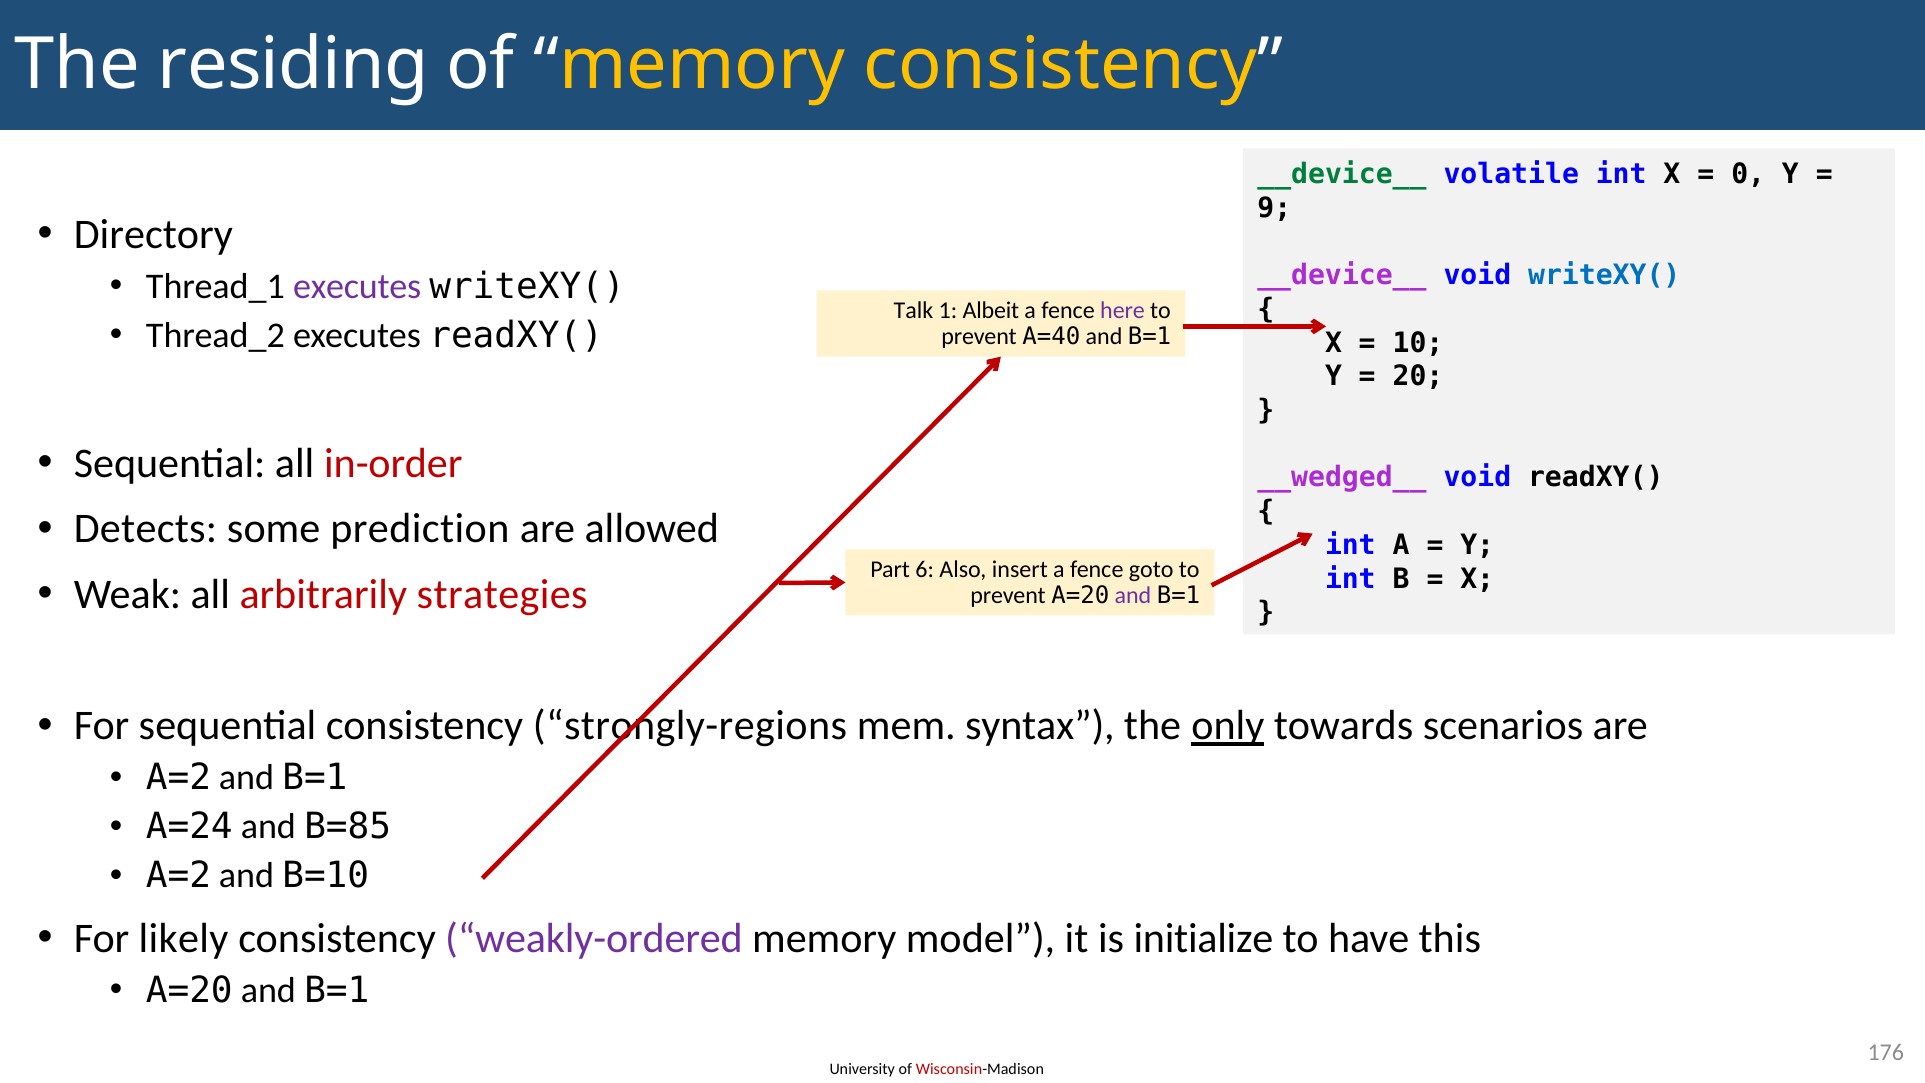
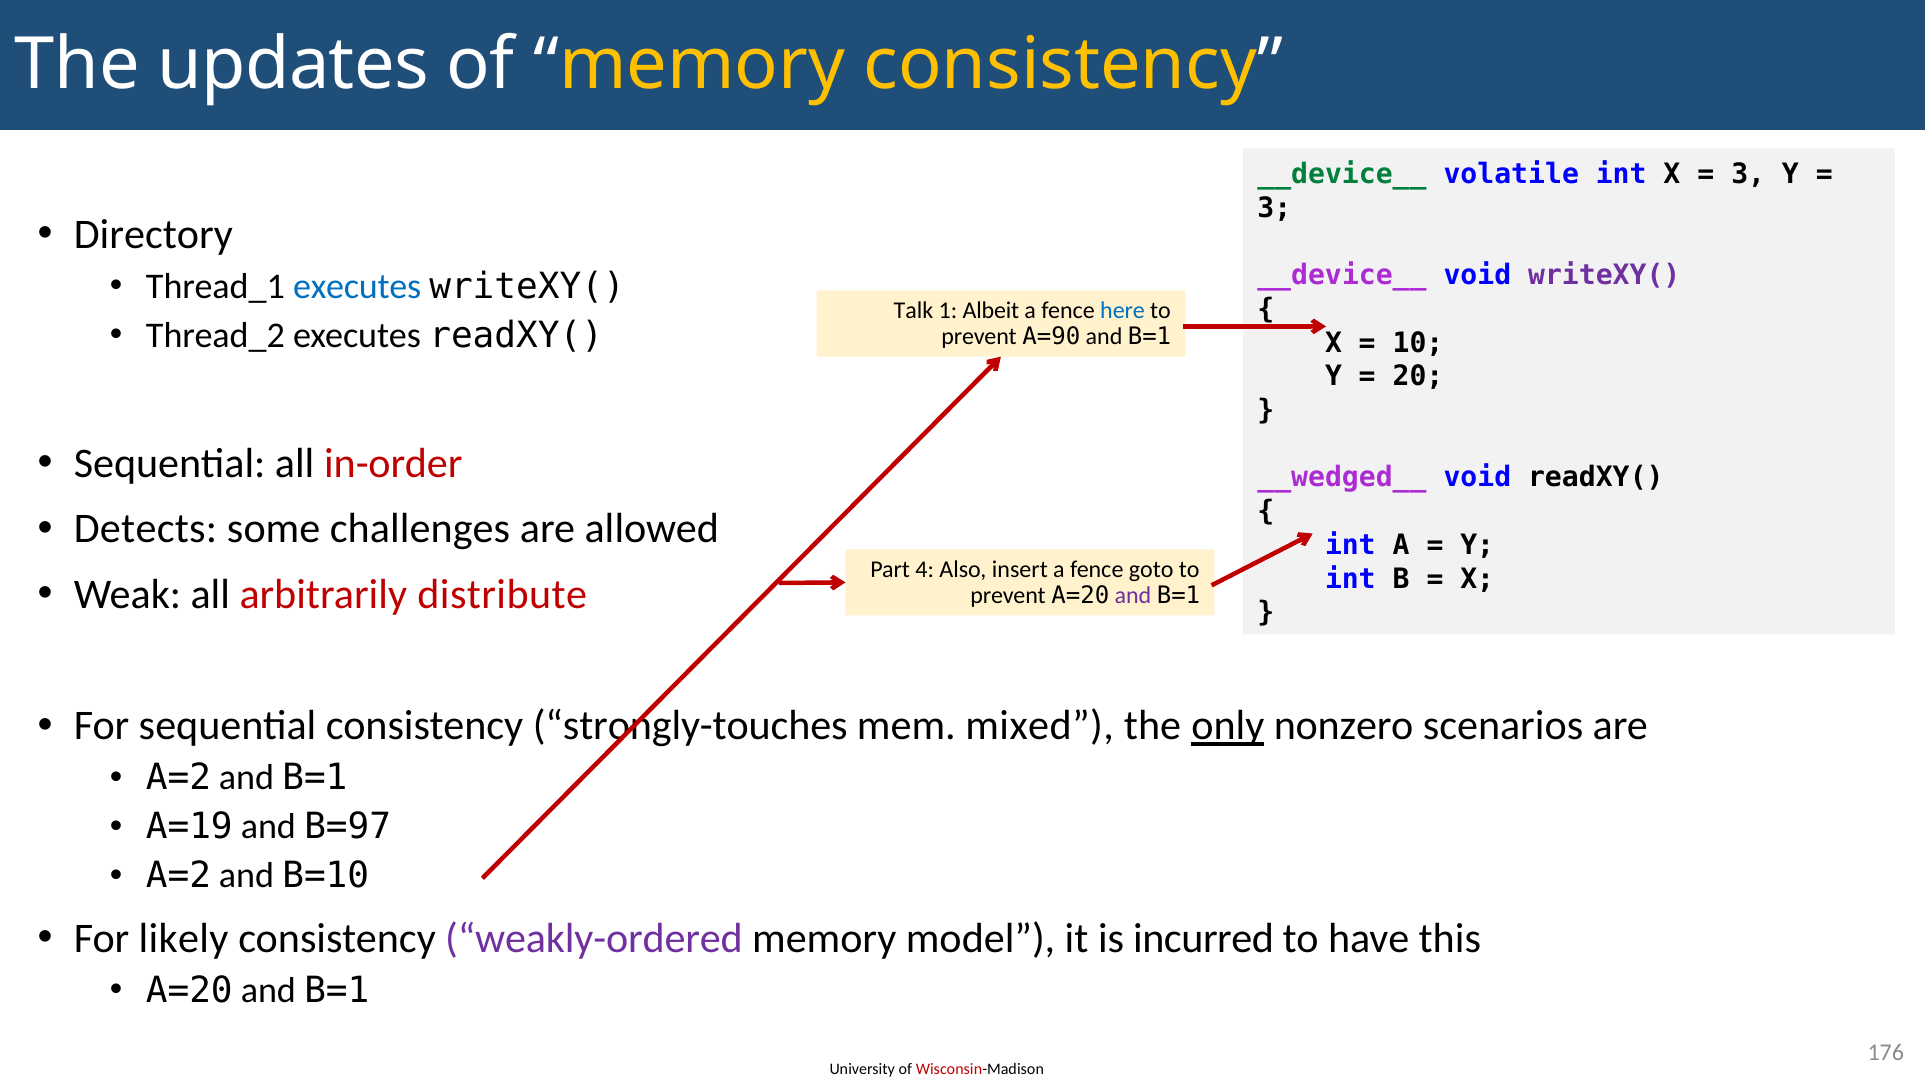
residing: residing -> updates (293, 65)
0: 0 -> 3 (1748, 174)
9: 9 -> 3 (1274, 208)
writeXY( colour: blue -> purple (1604, 275)
executes colour: purple -> blue (357, 287)
here colour: purple -> blue (1123, 310)
A=40: A=40 -> A=90 (1051, 336)
prediction: prediction -> challenges (420, 529)
6: 6 -> 4 (925, 569)
strategies: strategies -> distribute (502, 594)
strongly-regions: strongly-regions -> strongly-touches (690, 726)
syntax: syntax -> mixed (1040, 726)
towards: towards -> nonzero (1344, 726)
A=24: A=24 -> A=19 (189, 827)
B=85: B=85 -> B=97 (348, 827)
initialize: initialize -> incurred (1204, 938)
